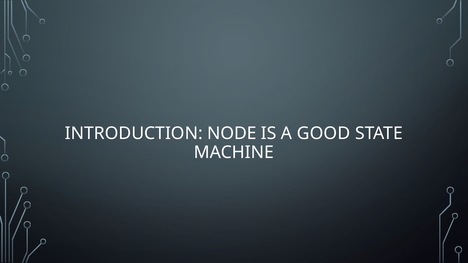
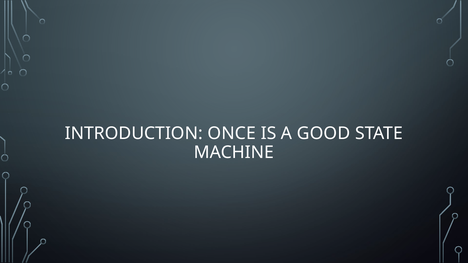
NODE: NODE -> ONCE (232, 134)
